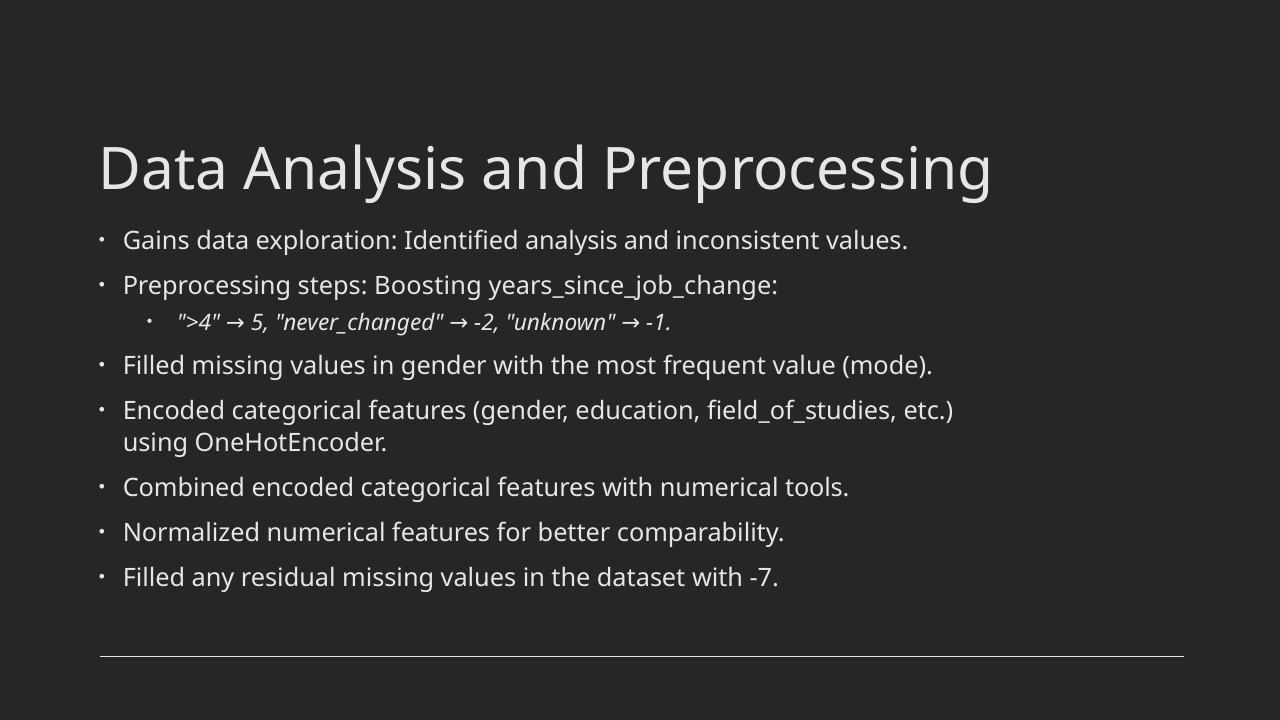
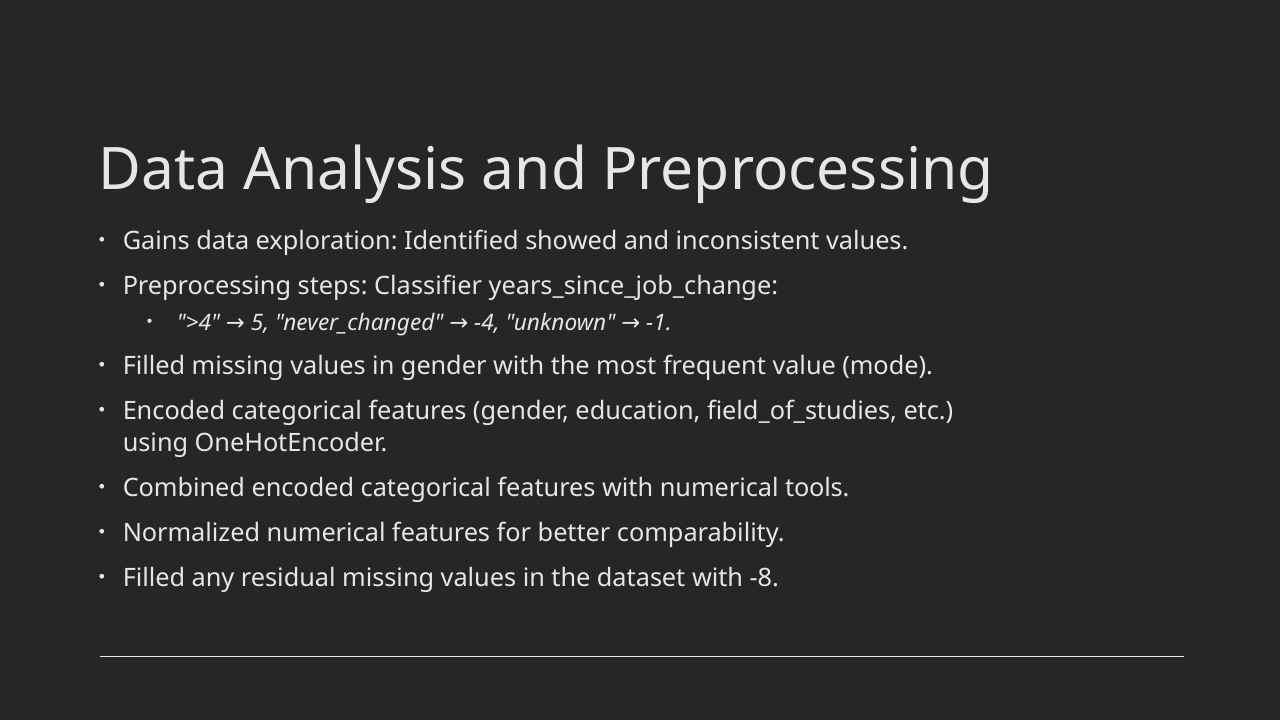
Identified analysis: analysis -> showed (571, 241)
Boosting: Boosting -> Classifier (428, 286)
-2: -2 -> -4 (487, 323)
-7: -7 -> -8 (764, 578)
